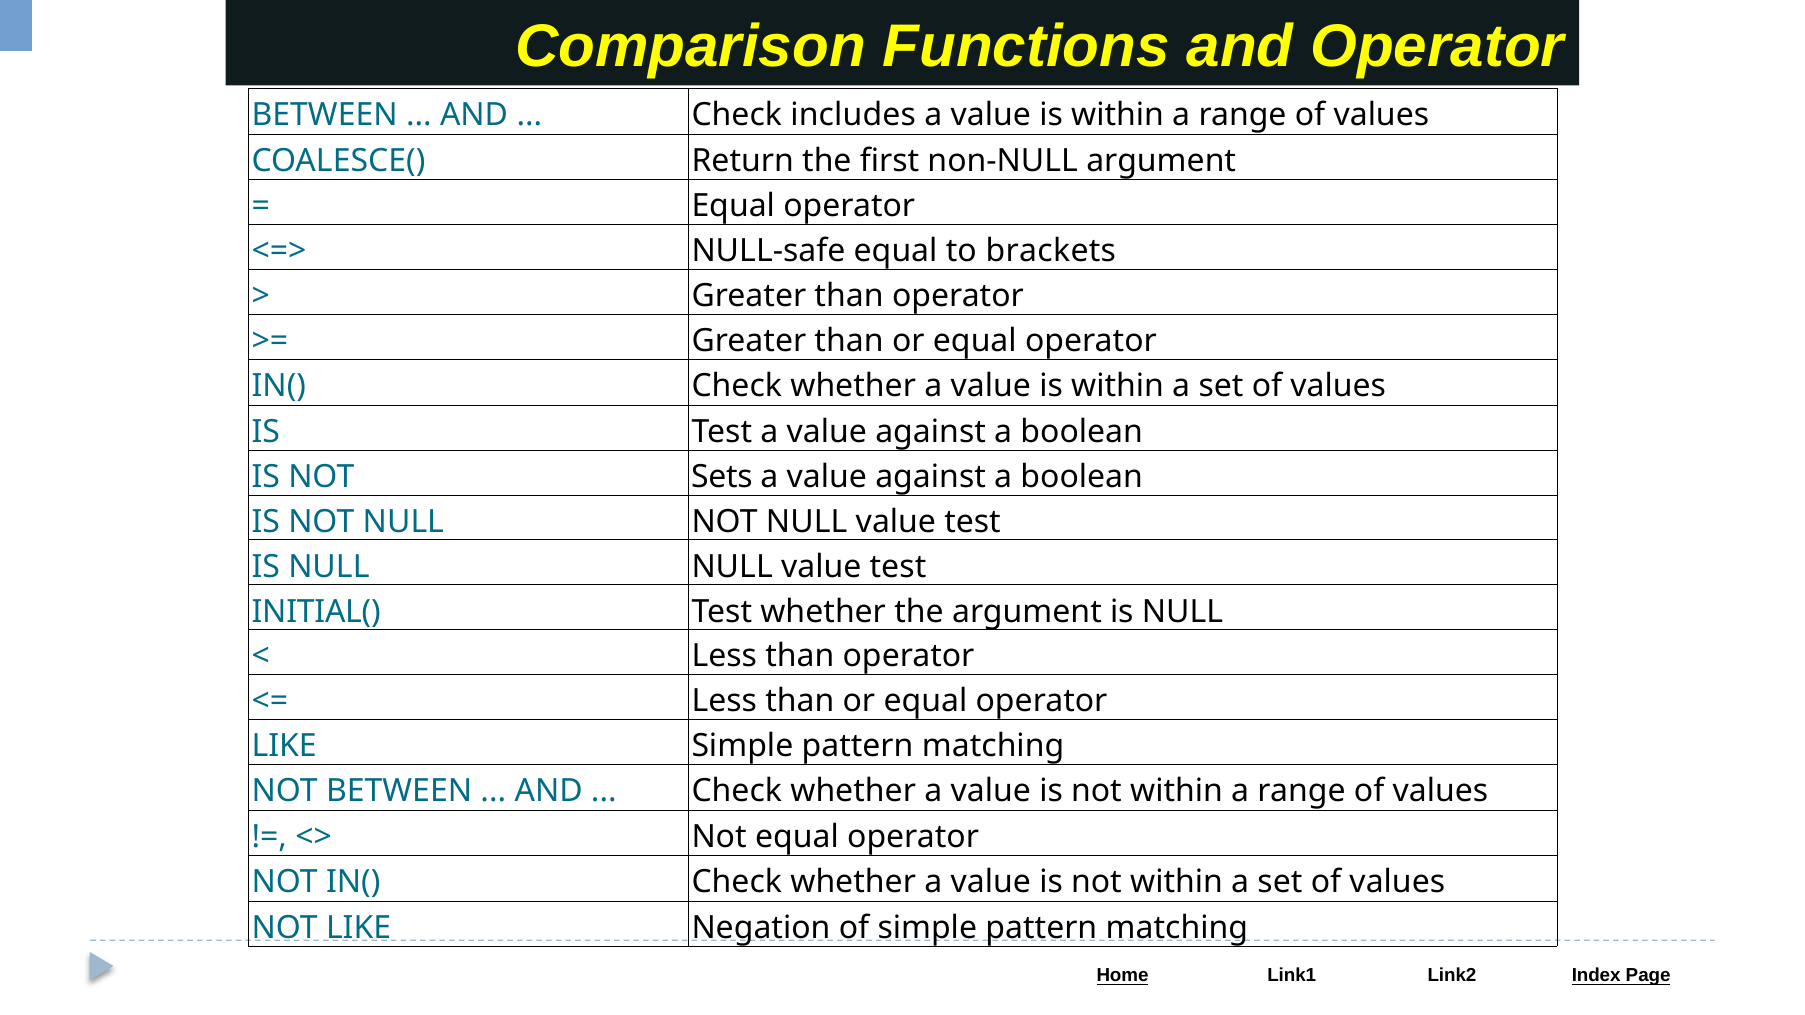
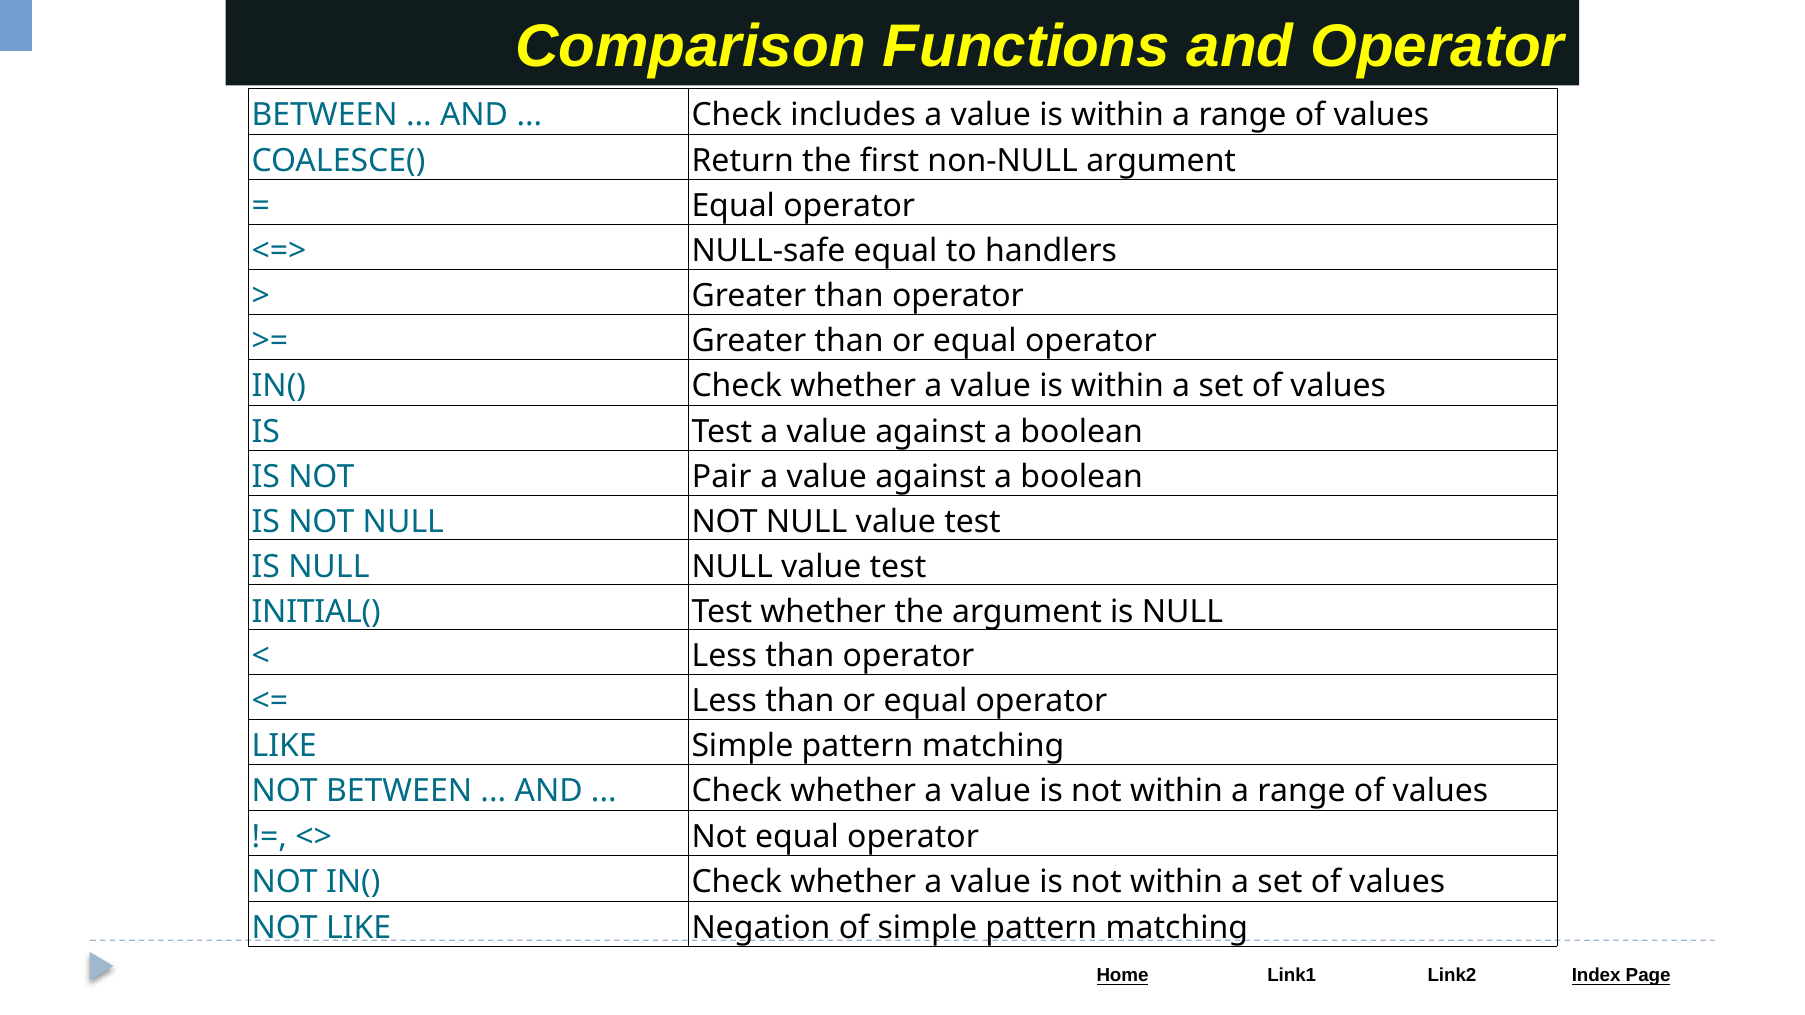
brackets: brackets -> handlers (1051, 251)
Sets: Sets -> Pair (722, 477)
